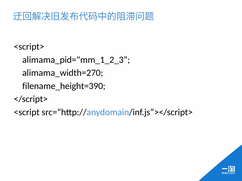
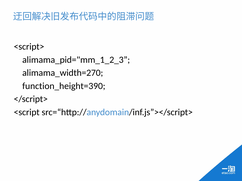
filename_height=390: filename_height=390 -> function_height=390 (64, 86)
